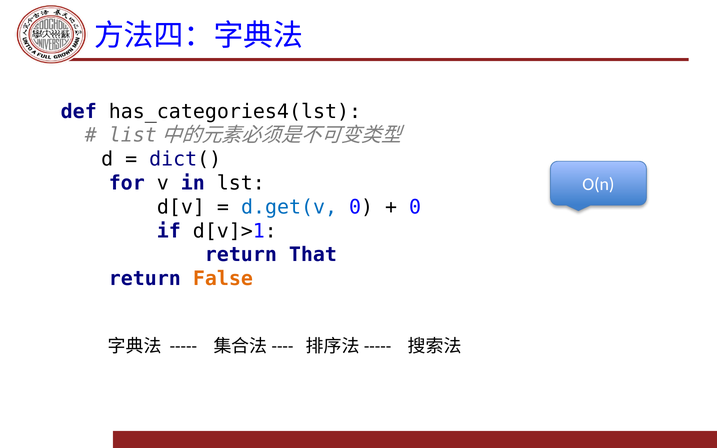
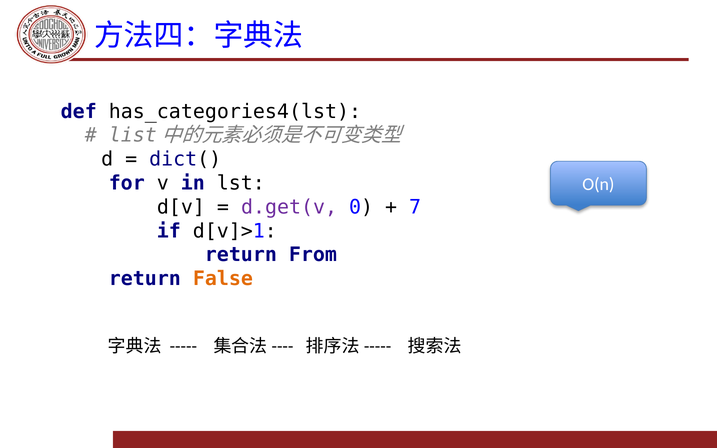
d.get(v colour: blue -> purple (289, 207)
0: 0 -> 7 (415, 207)
That: That -> From (313, 255)
